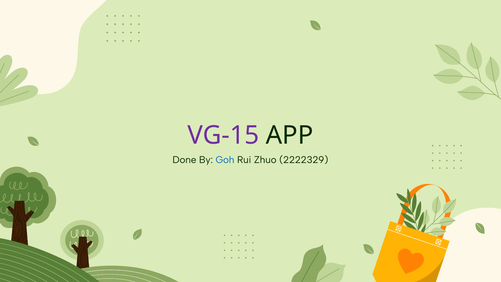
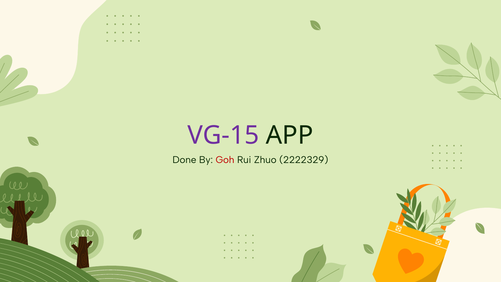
Goh colour: blue -> red (225, 160)
